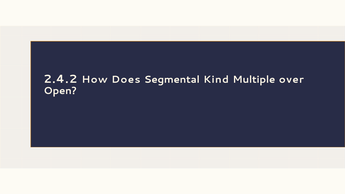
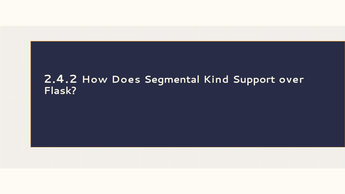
Multiple: Multiple -> Support (254, 80)
Open: Open -> Flask (60, 91)
